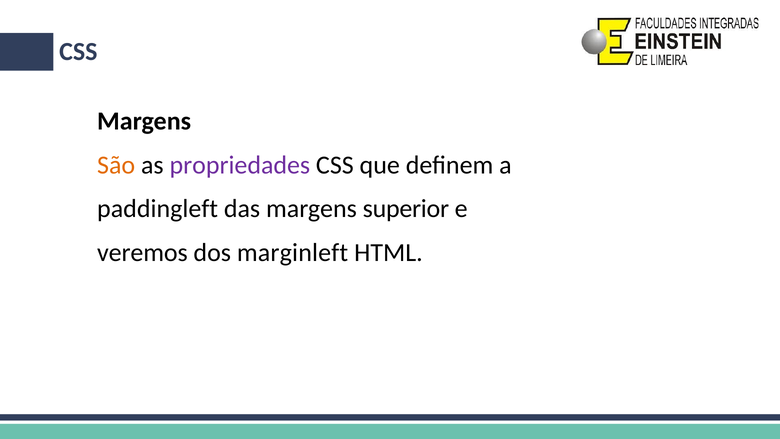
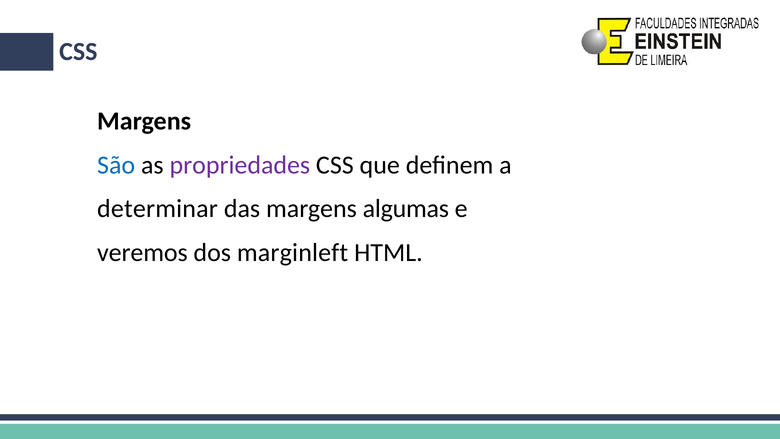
São colour: orange -> blue (116, 165)
paddingleft: paddingleft -> determinar (157, 209)
superior: superior -> algumas (406, 209)
